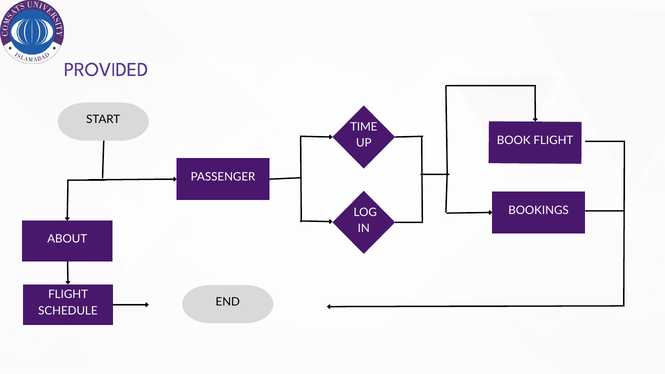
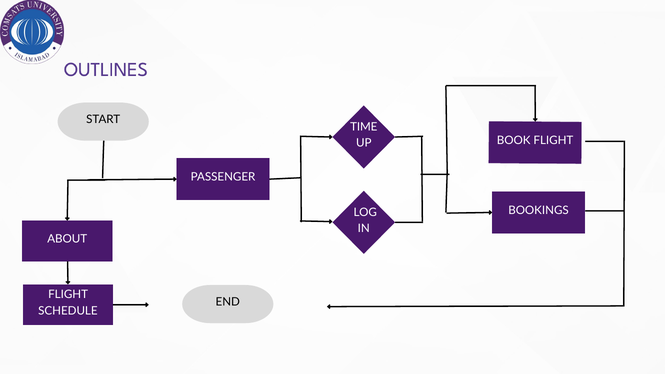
PROVIDED: PROVIDED -> OUTLINES (106, 69)
